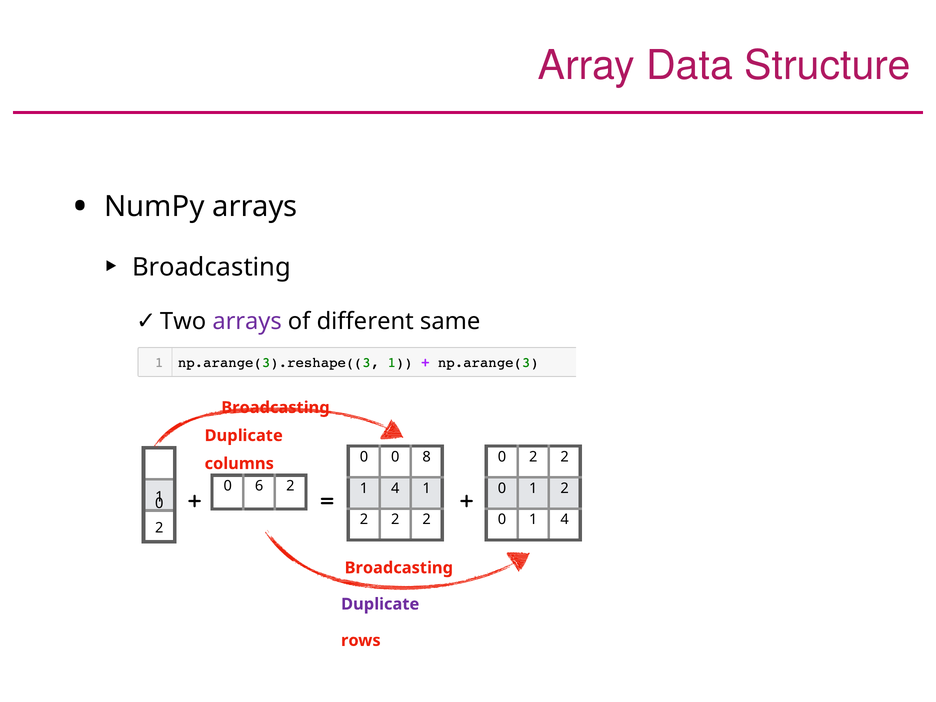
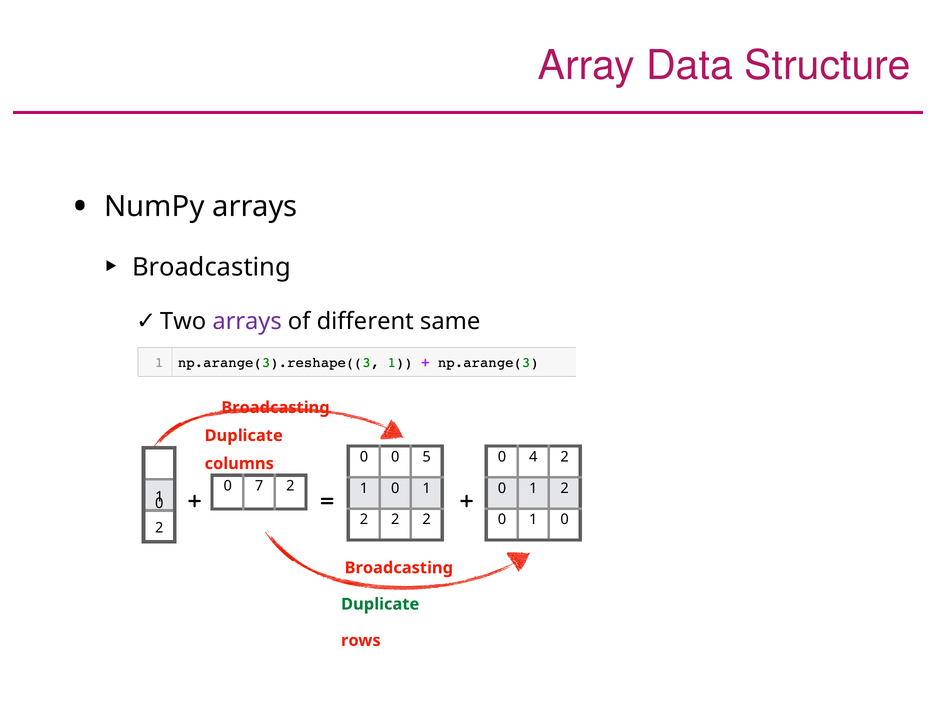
8: 8 -> 5 (427, 457)
0 2: 2 -> 4 (533, 457)
6: 6 -> 7 (259, 486)
4: 4 -> 0 (395, 488)
0 1 4: 4 -> 0 (565, 520)
Duplicate colour: purple -> green (380, 604)
